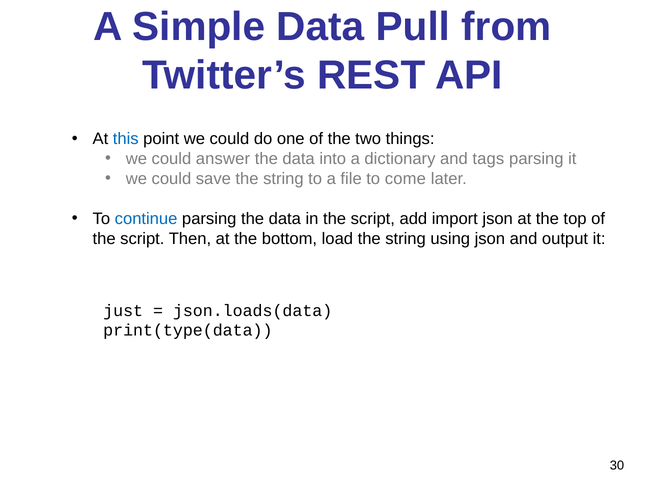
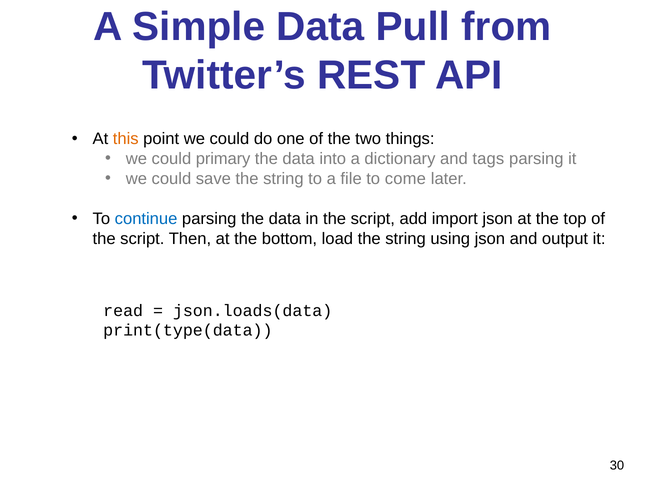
this colour: blue -> orange (126, 139)
answer: answer -> primary (223, 159)
just: just -> read (123, 311)
